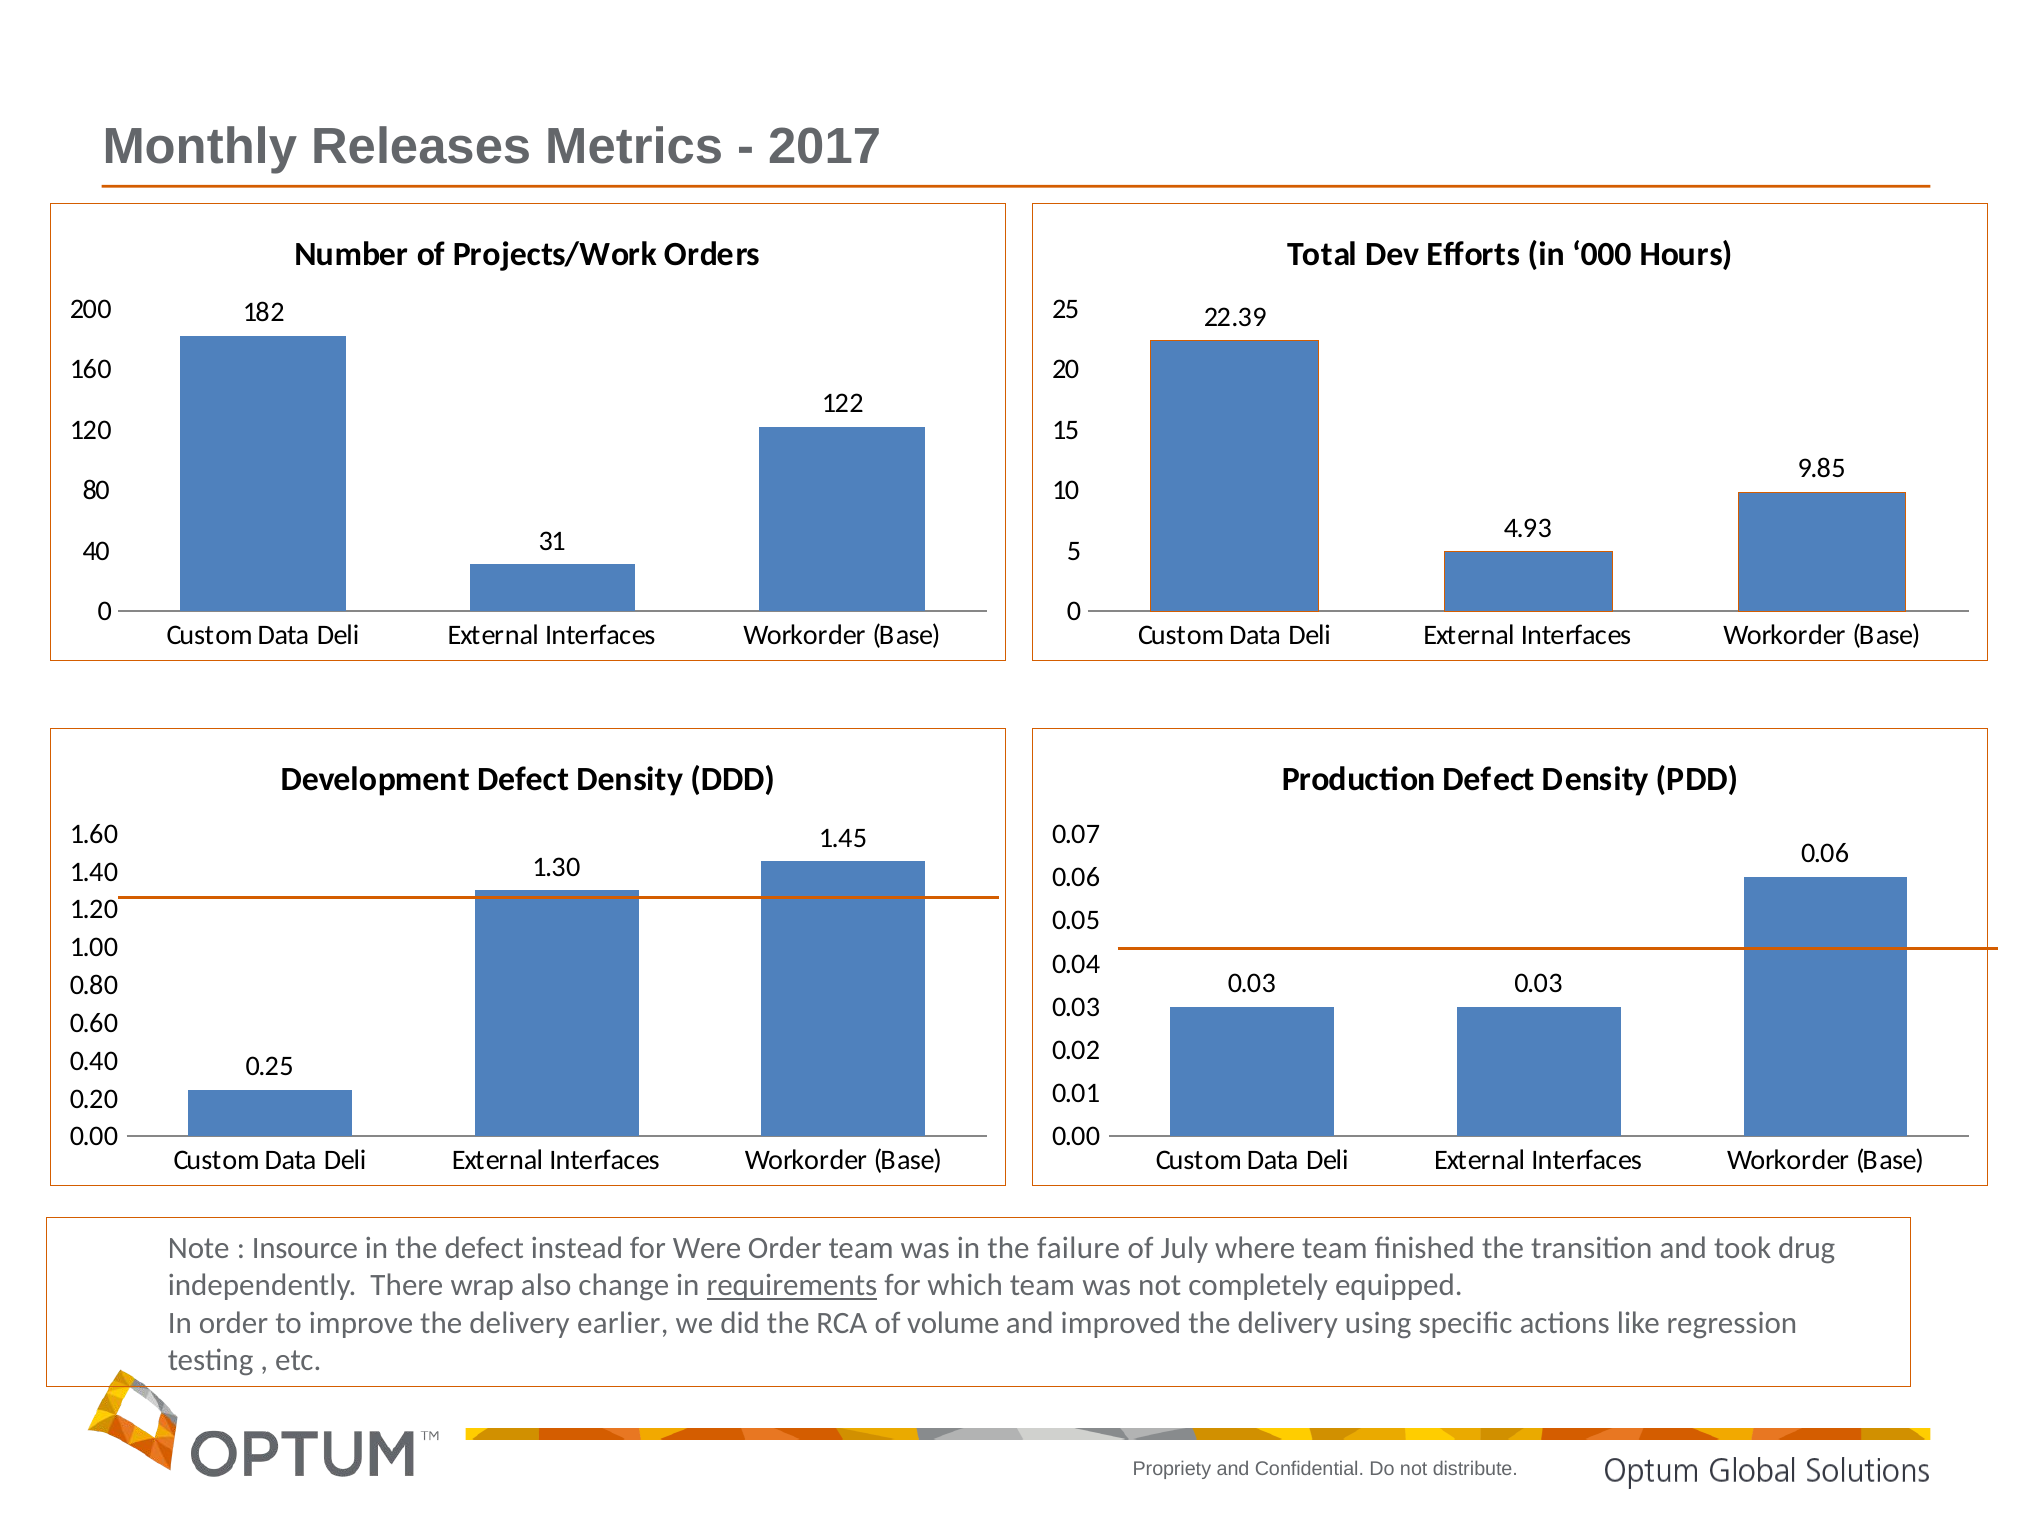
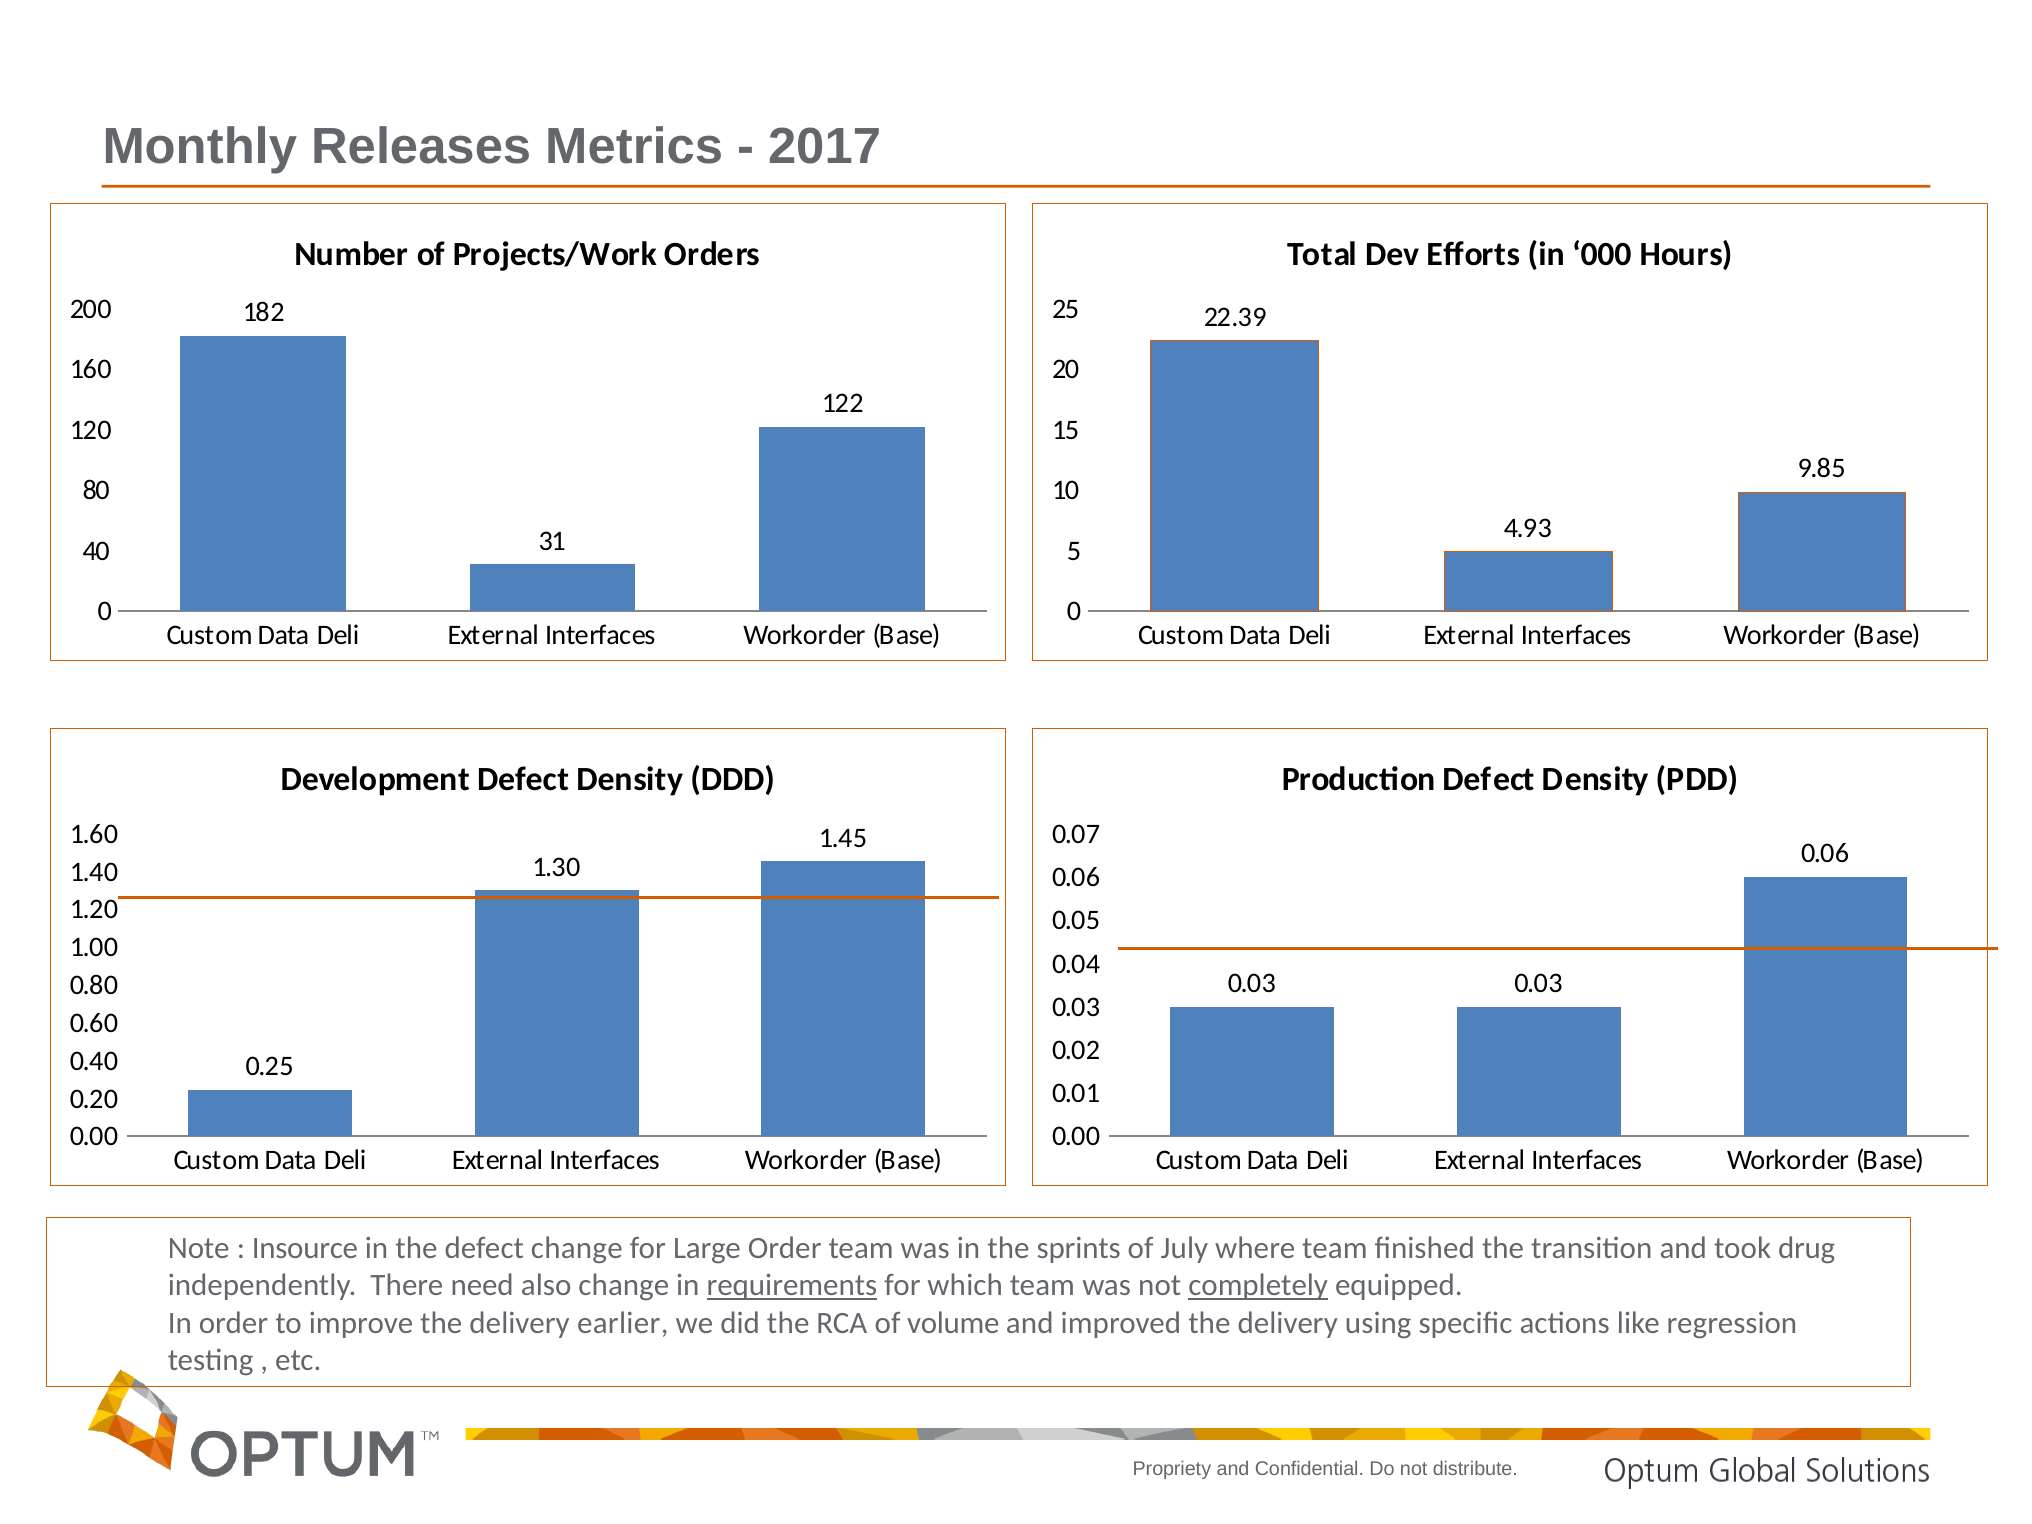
defect instead: instead -> change (577, 1248)
Were: Were -> Large (707, 1248)
failure: failure -> sprints (1079, 1248)
wrap: wrap -> need (482, 1286)
completely underline: none -> present (1258, 1286)
